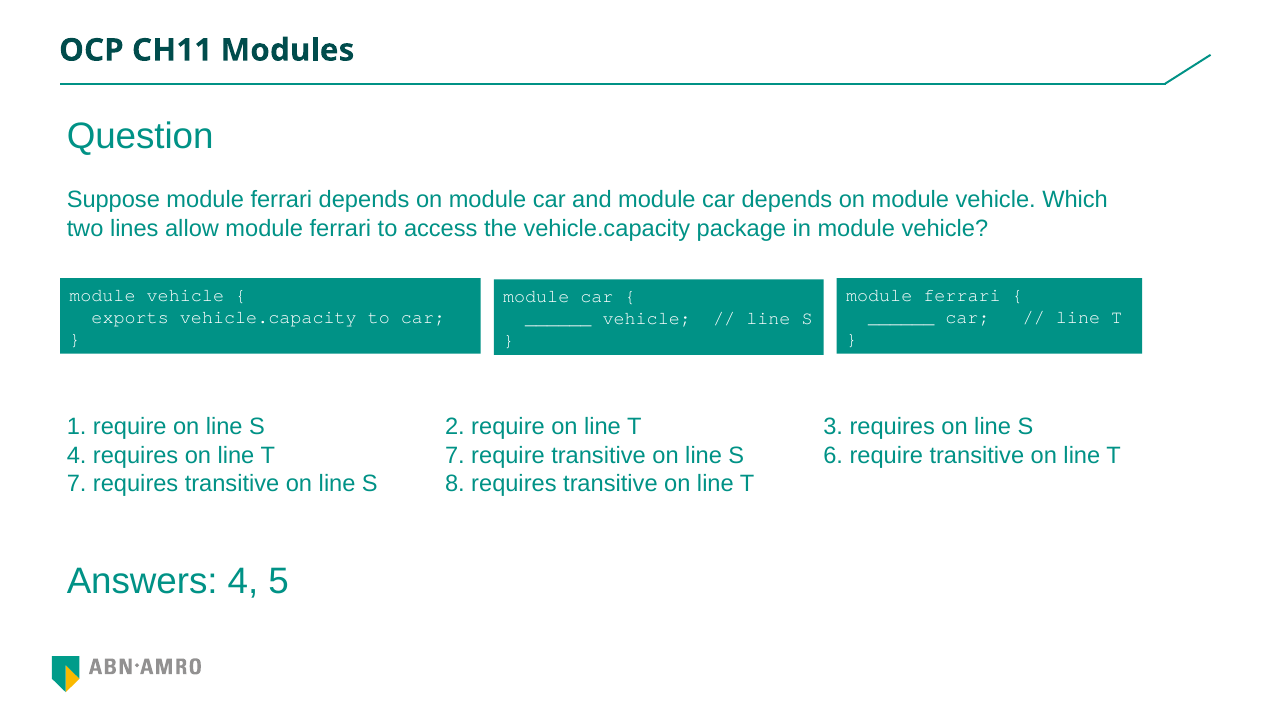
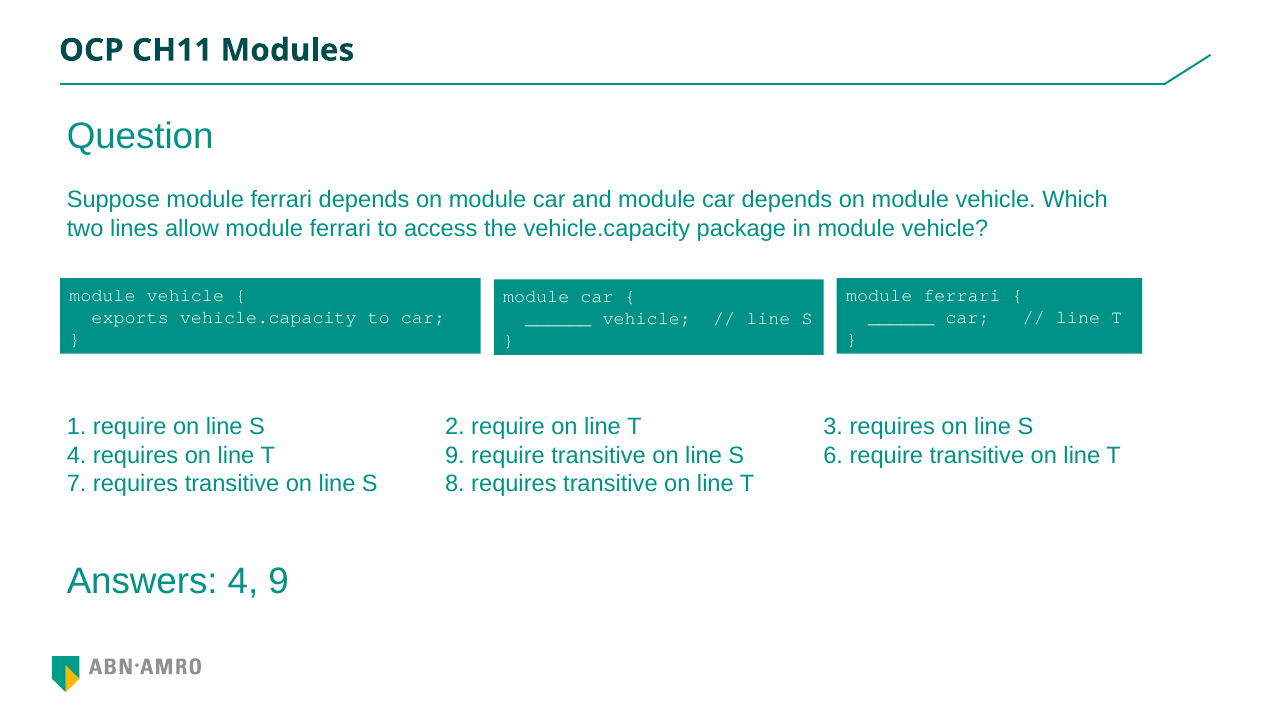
7: 7 -> 9 (455, 456)
4 5: 5 -> 9 (279, 582)
